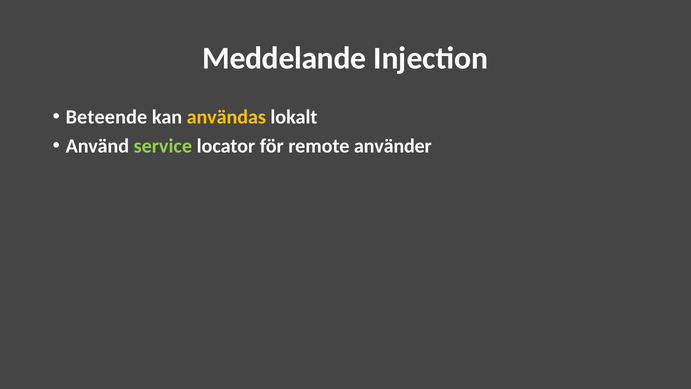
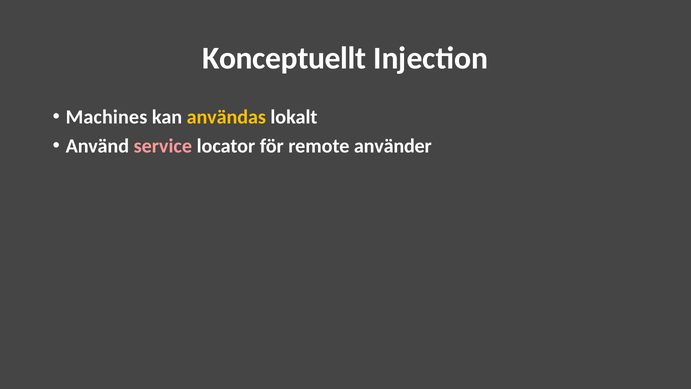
Meddelande: Meddelande -> Konceptuellt (284, 58)
Beteende: Beteende -> Machines (106, 117)
service colour: light green -> pink (163, 146)
